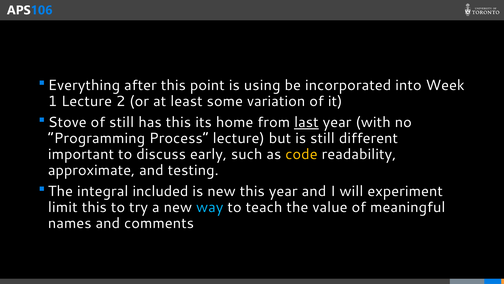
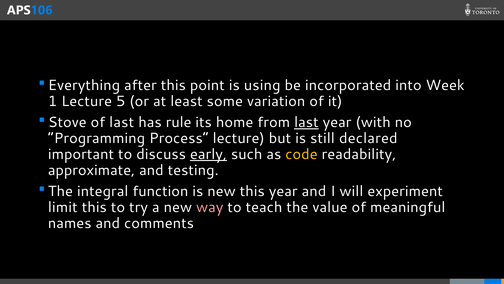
2: 2 -> 5 (121, 101)
of still: still -> last (122, 122)
has this: this -> rule (179, 122)
different: different -> declared (368, 138)
early underline: none -> present (208, 154)
included: included -> function (160, 191)
way colour: light blue -> pink (210, 207)
